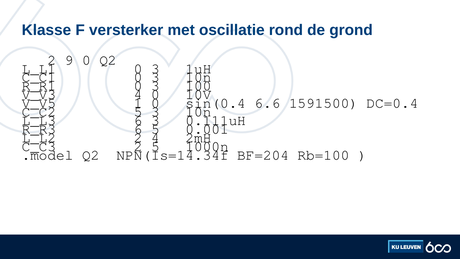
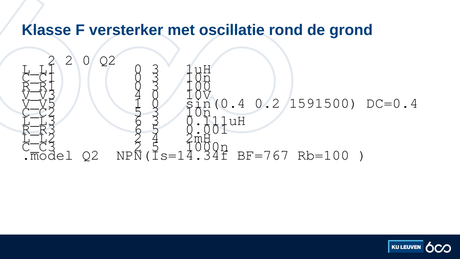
9: 9 -> 2 (69, 60)
6.6: 6.6 -> 0.2 (267, 103)
BF=204: BF=204 -> BF=767 (263, 155)
